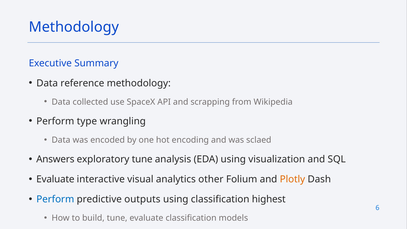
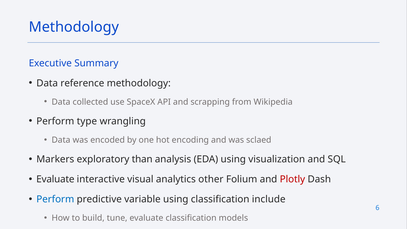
Answers: Answers -> Markers (55, 159)
exploratory tune: tune -> than (142, 159)
Plotly colour: orange -> red (292, 179)
outputs: outputs -> variable (142, 199)
highest: highest -> include (269, 199)
